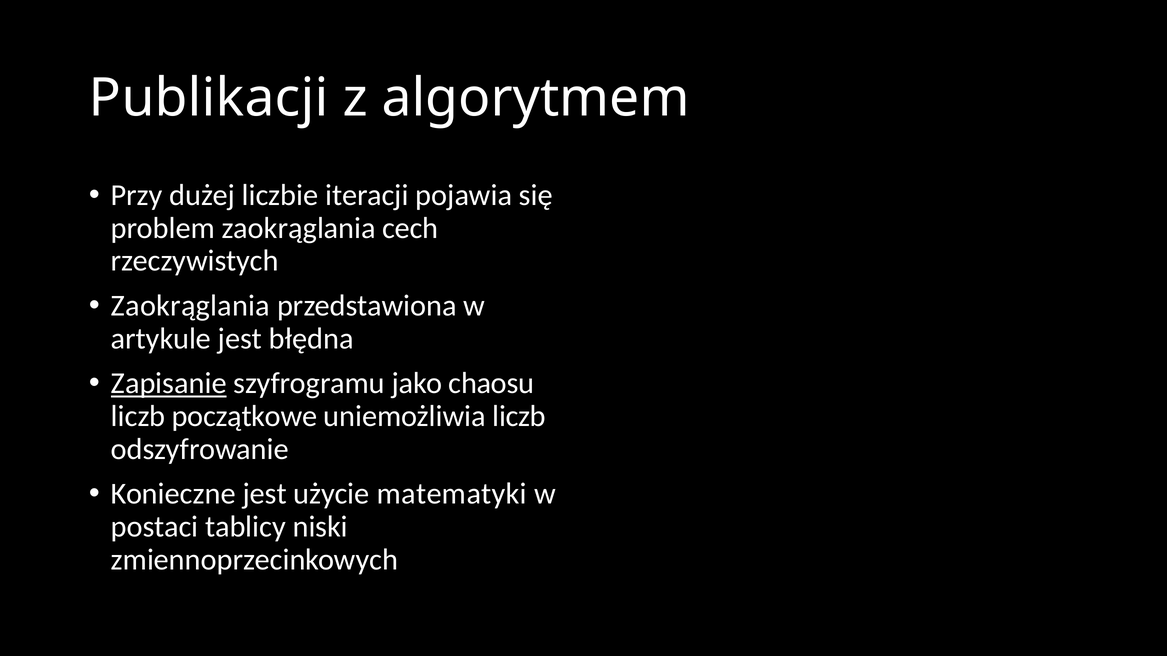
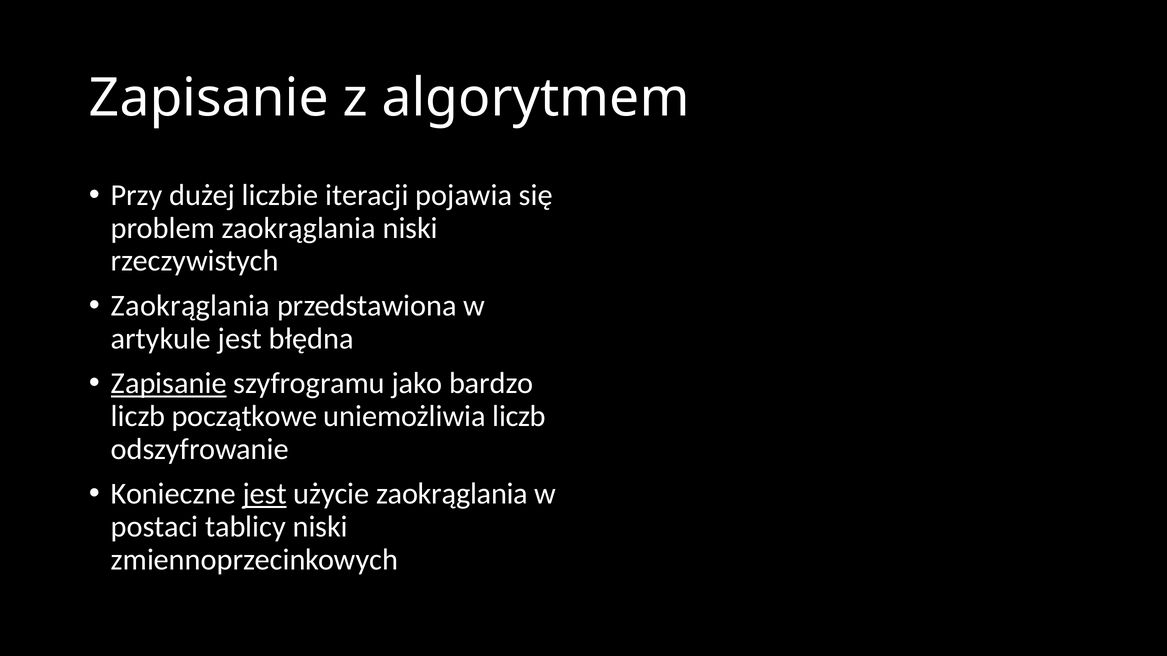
Publikacji: Publikacji -> Zapisanie (209, 98)
zaokrąglania cech: cech -> niski (410, 228)
chaosu: chaosu -> bardzo (491, 384)
jest underline: none -> present (265, 494)
użycie matematyki: matematyki -> zaokrąglania (452, 494)
